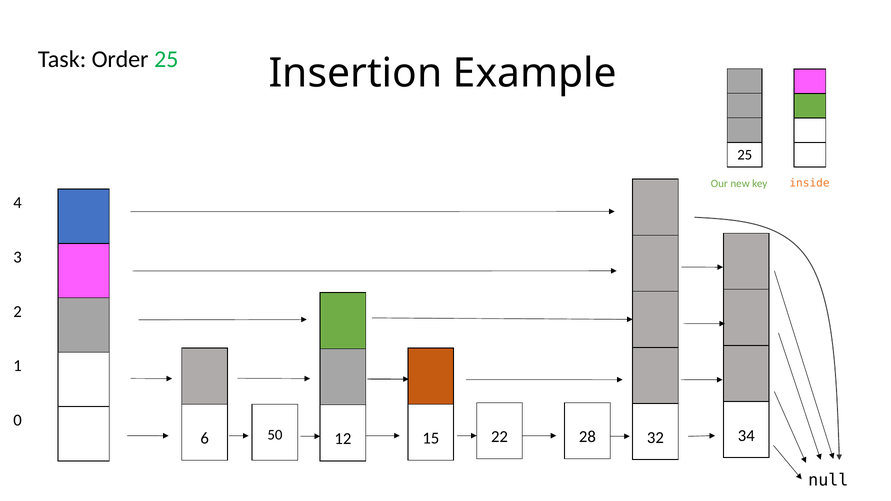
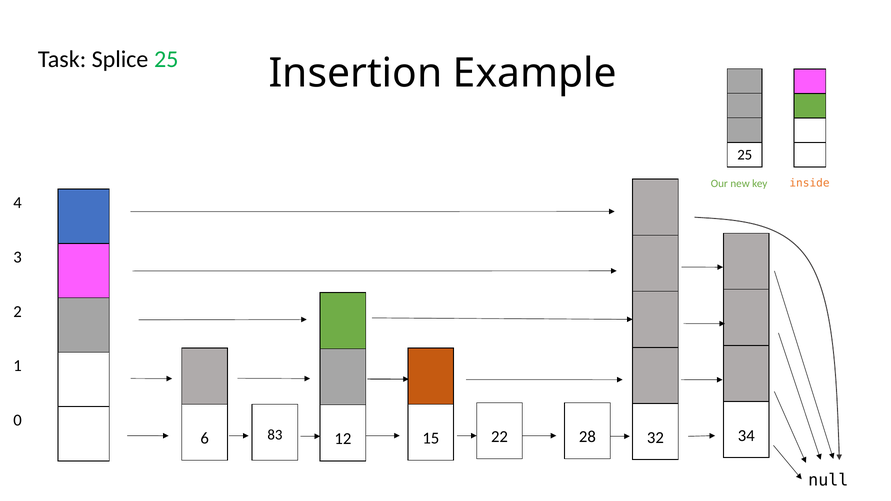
Order: Order -> Splice (120, 59)
50: 50 -> 83 (275, 435)
